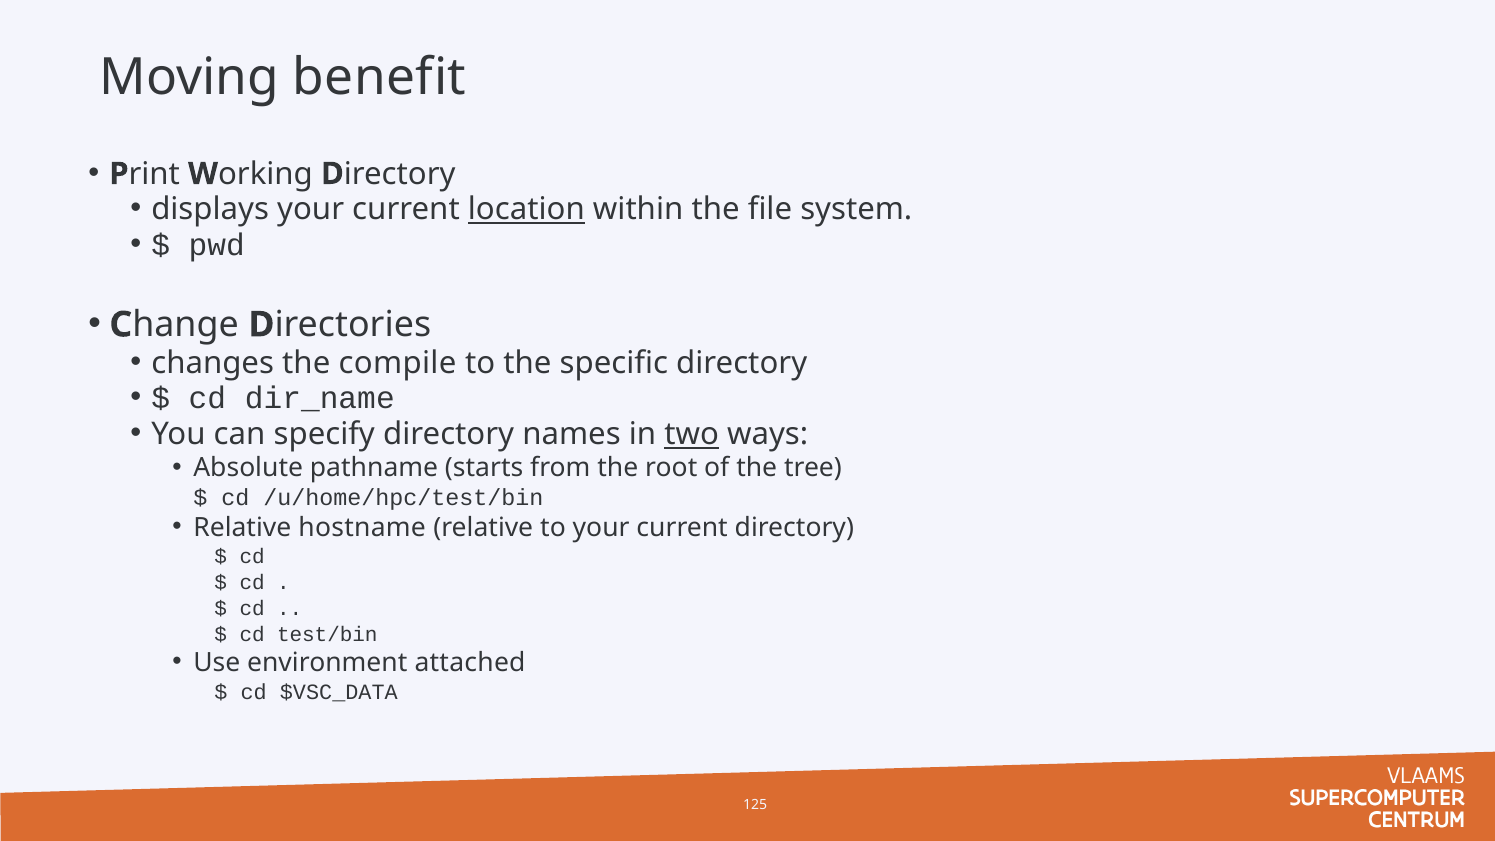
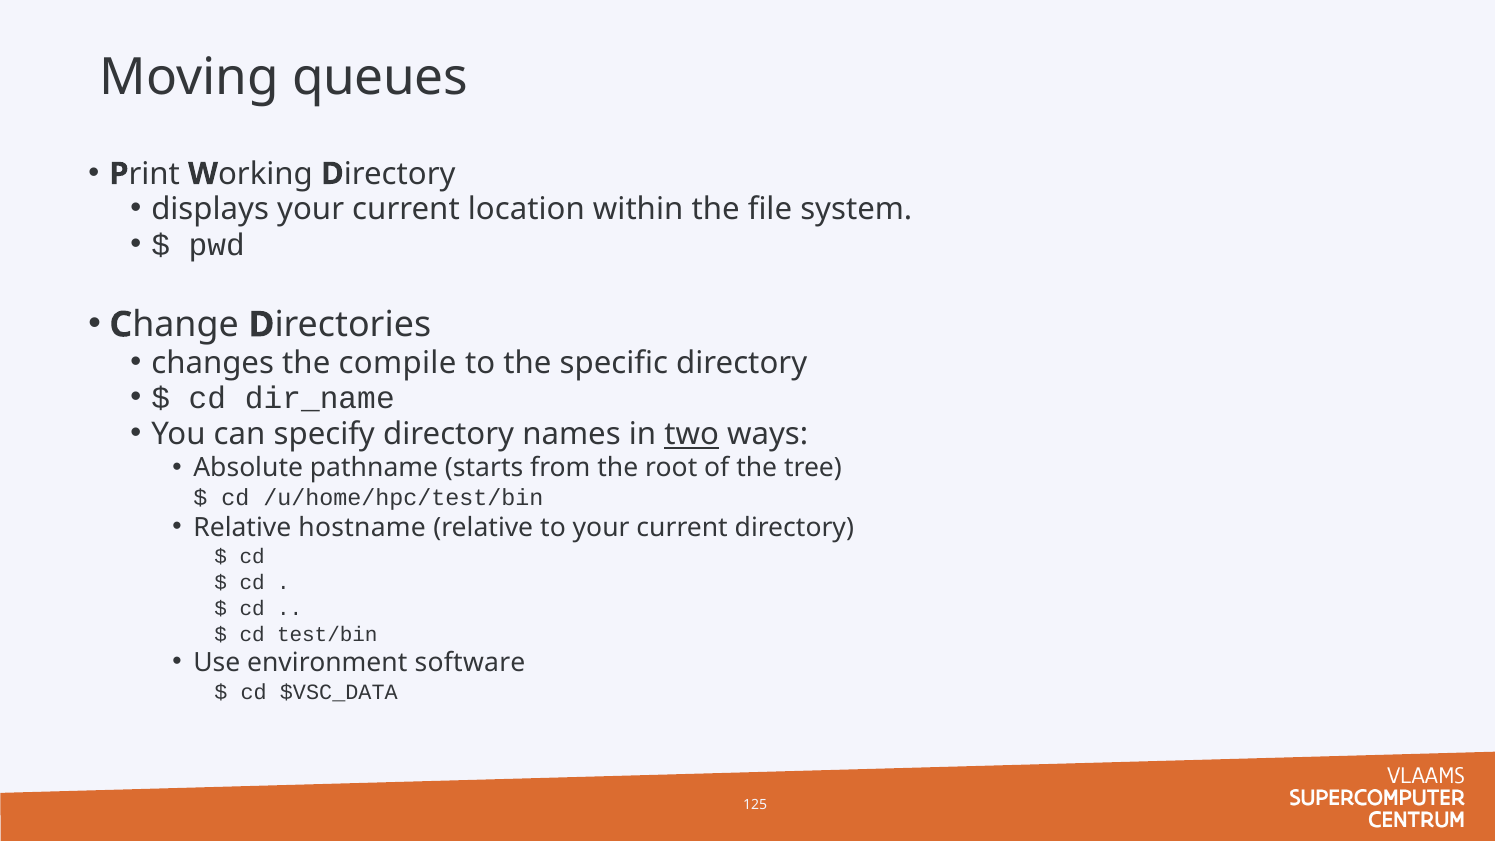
benefit: benefit -> queues (380, 78)
location underline: present -> none (526, 209)
attached: attached -> software (470, 663)
